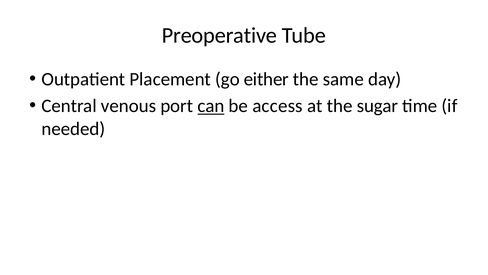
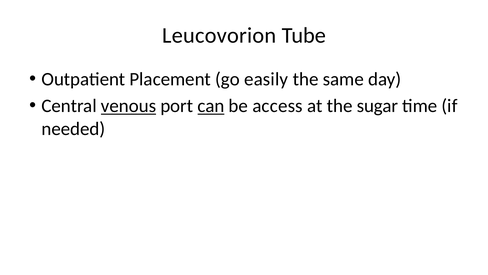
Preoperative: Preoperative -> Leucovorion (219, 35)
either: either -> easily (266, 79)
venous underline: none -> present (129, 106)
